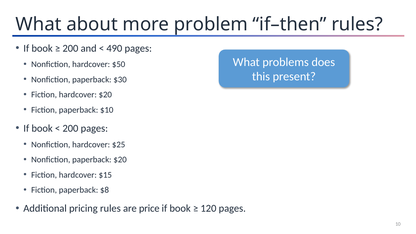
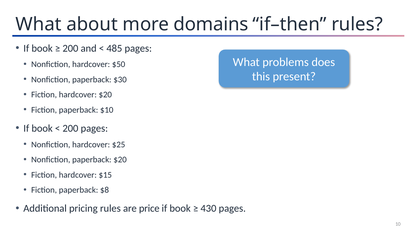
problem: problem -> domains (211, 24)
490: 490 -> 485 (114, 48)
120: 120 -> 430 (208, 209)
